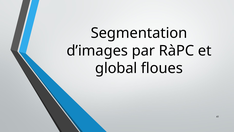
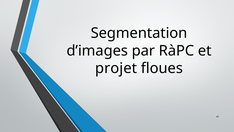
global: global -> projet (116, 68)
